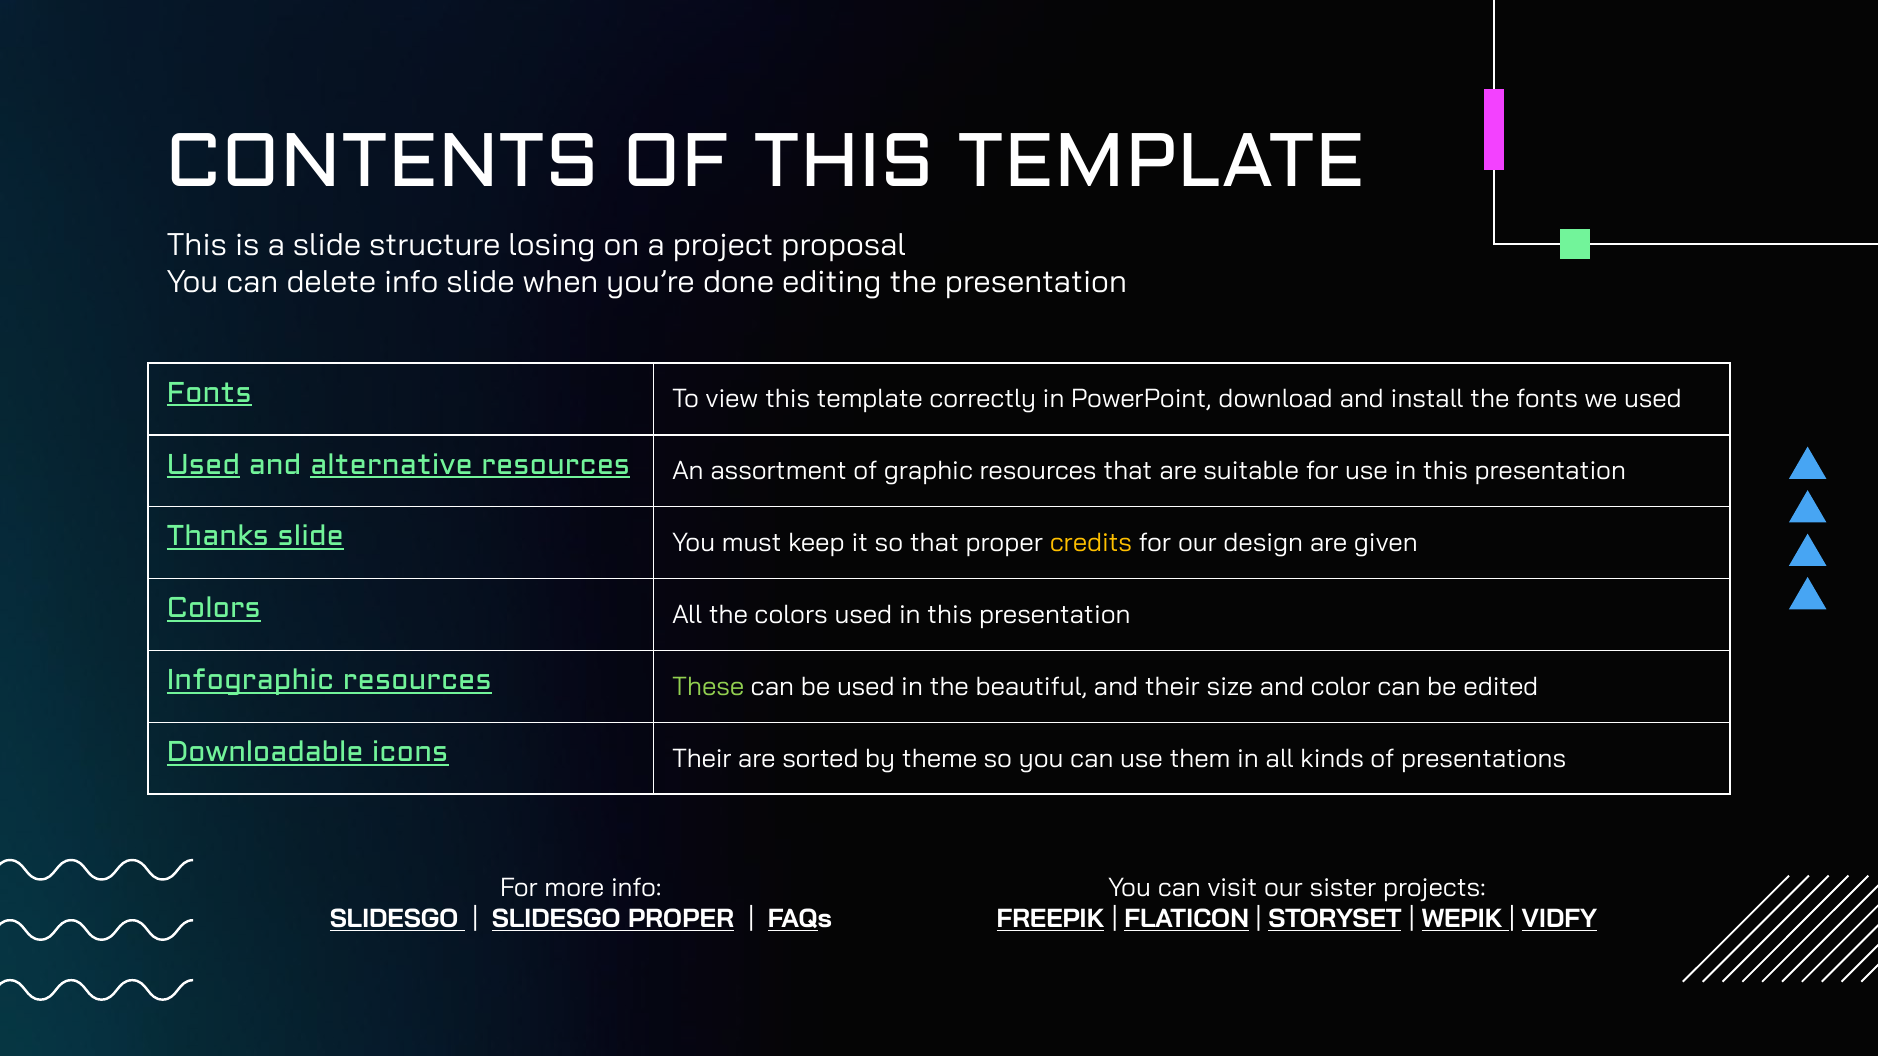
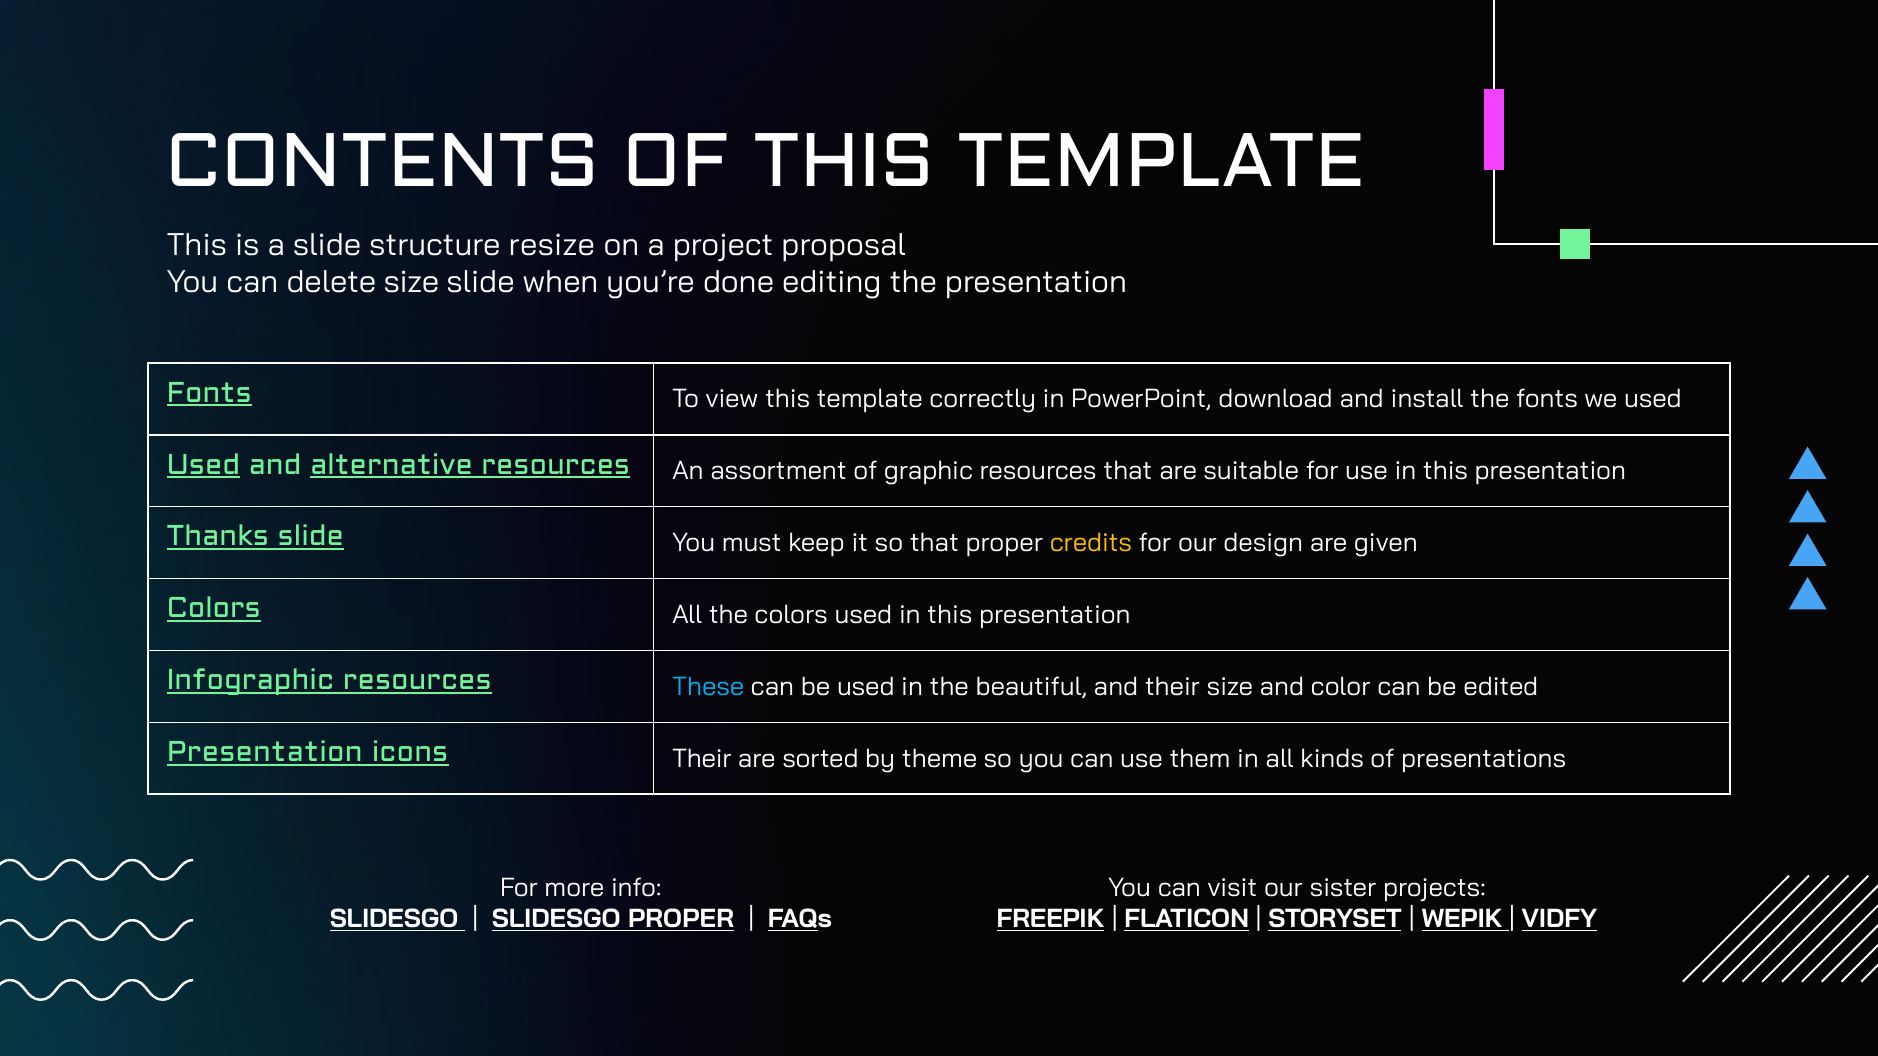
losing: losing -> resize (552, 245)
delete info: info -> size (411, 282)
These colour: light green -> light blue (708, 687)
Downloadable: Downloadable -> Presentation (265, 753)
